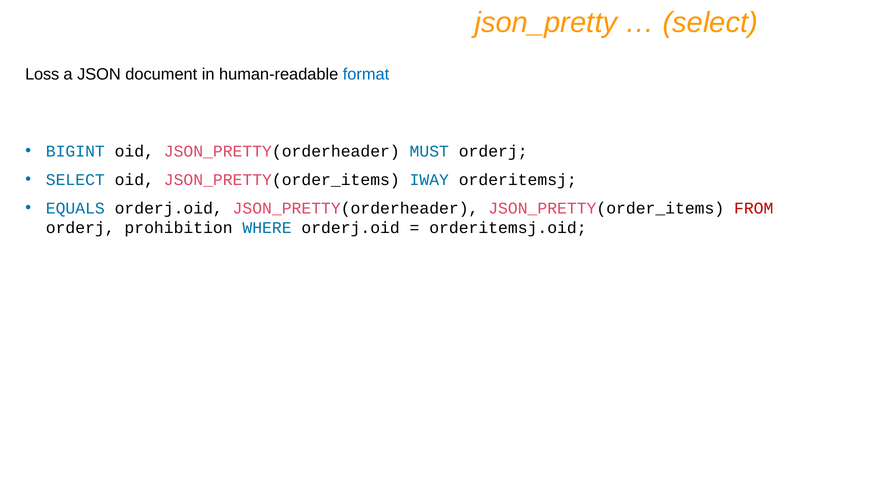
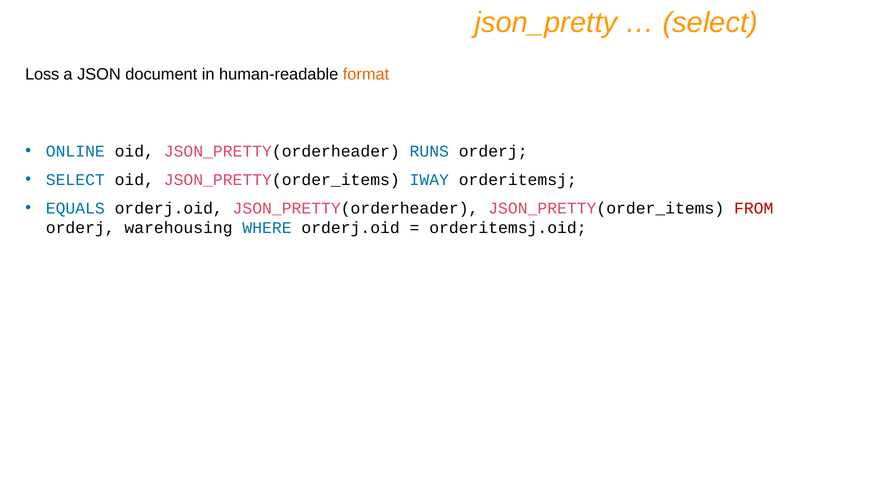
format colour: blue -> orange (366, 74)
BIGINT: BIGINT -> ONLINE (75, 152)
MUST: MUST -> RUNS (429, 152)
prohibition: prohibition -> warehousing (179, 228)
